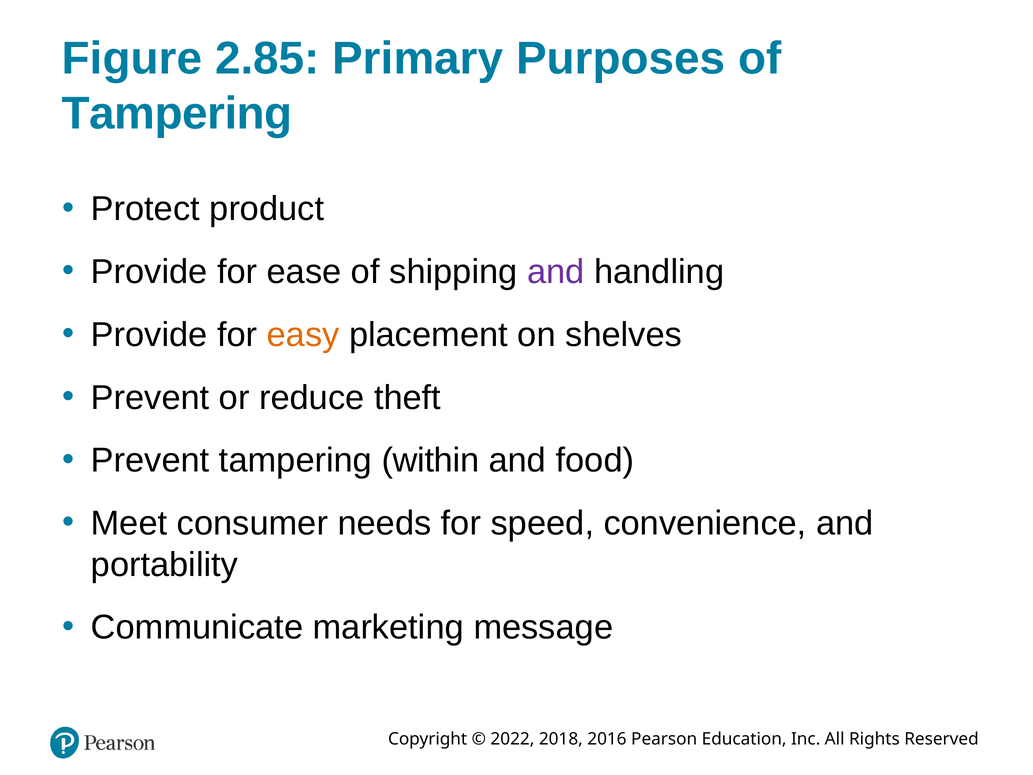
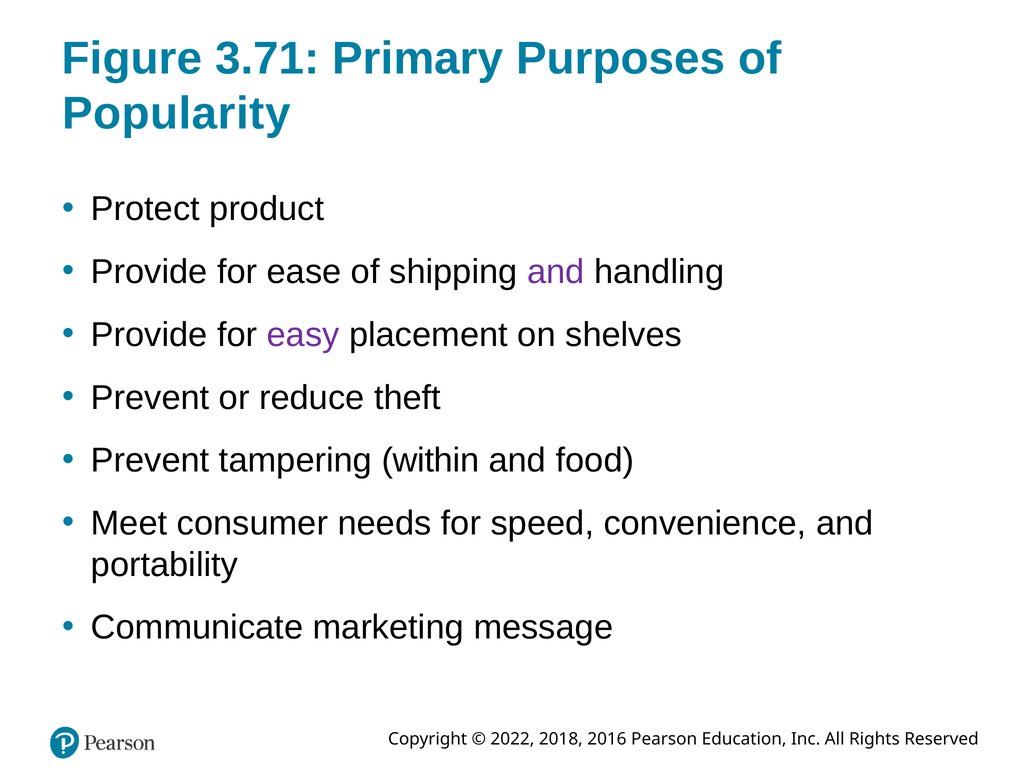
2.85: 2.85 -> 3.71 (267, 58)
Tampering: Tampering -> Popularity (177, 114)
easy colour: orange -> purple (303, 335)
